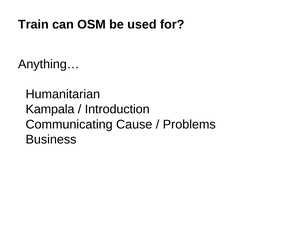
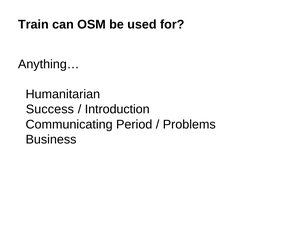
Kampala: Kampala -> Success (50, 109)
Cause: Cause -> Period (134, 124)
